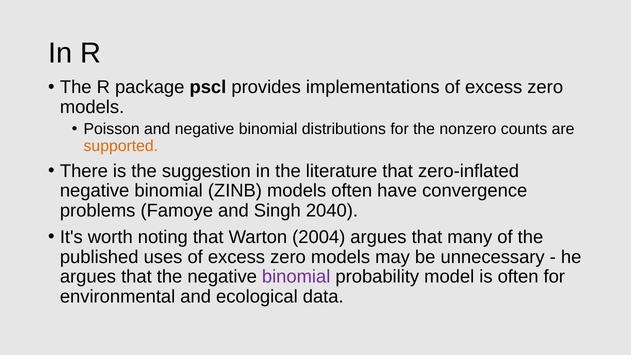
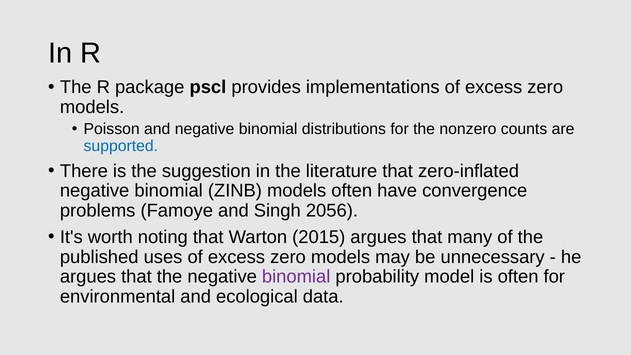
supported colour: orange -> blue (121, 146)
2040: 2040 -> 2056 (332, 211)
2004: 2004 -> 2015 (319, 237)
